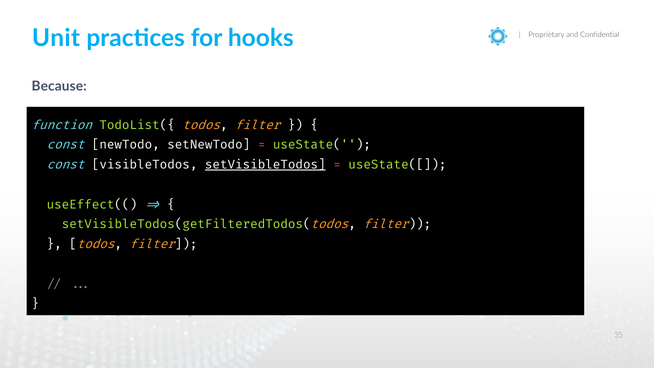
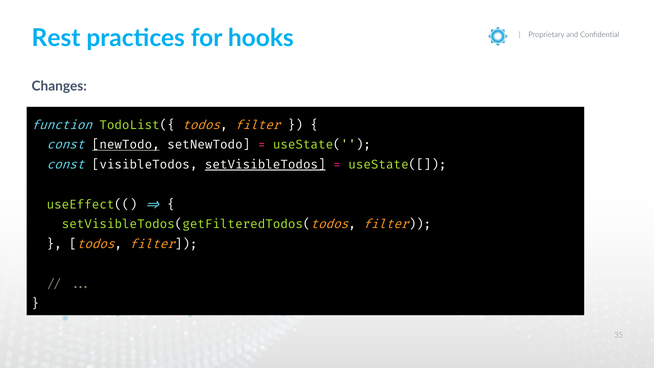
Unit: Unit -> Rest (56, 38)
Because: Because -> Changes (59, 86)
newTodo underline: none -> present (126, 145)
